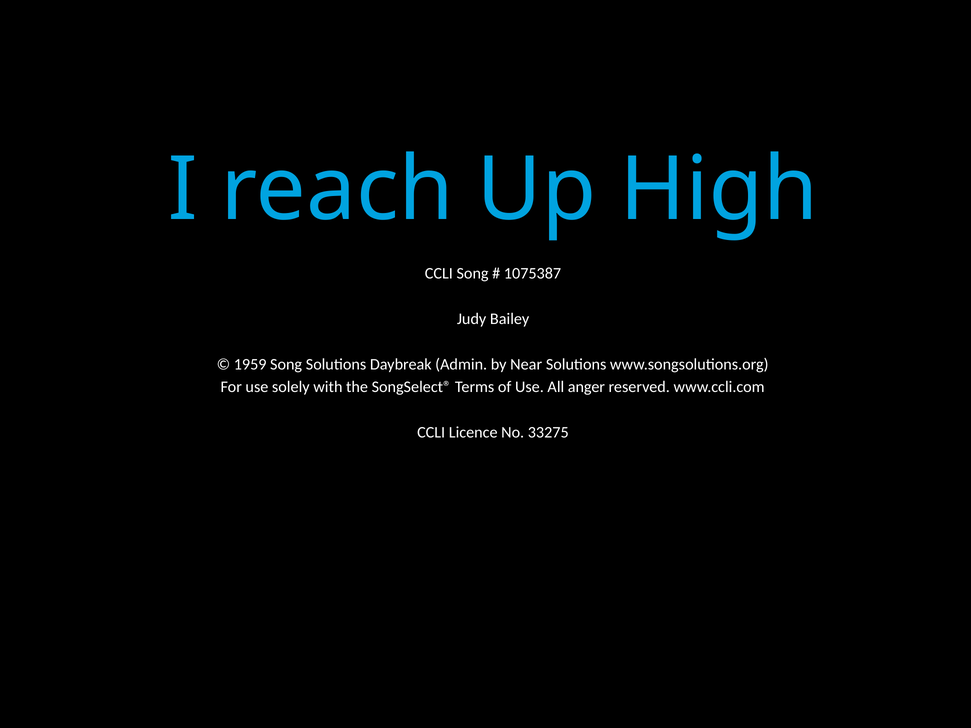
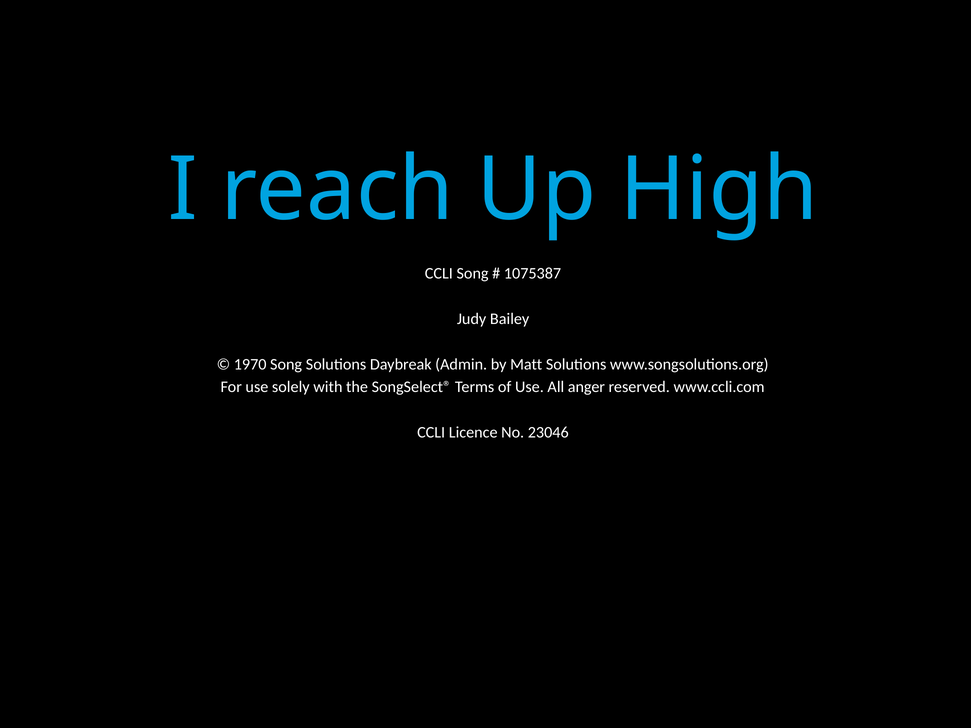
1959: 1959 -> 1970 (250, 364)
Near: Near -> Matt (526, 364)
33275: 33275 -> 23046 (548, 432)
